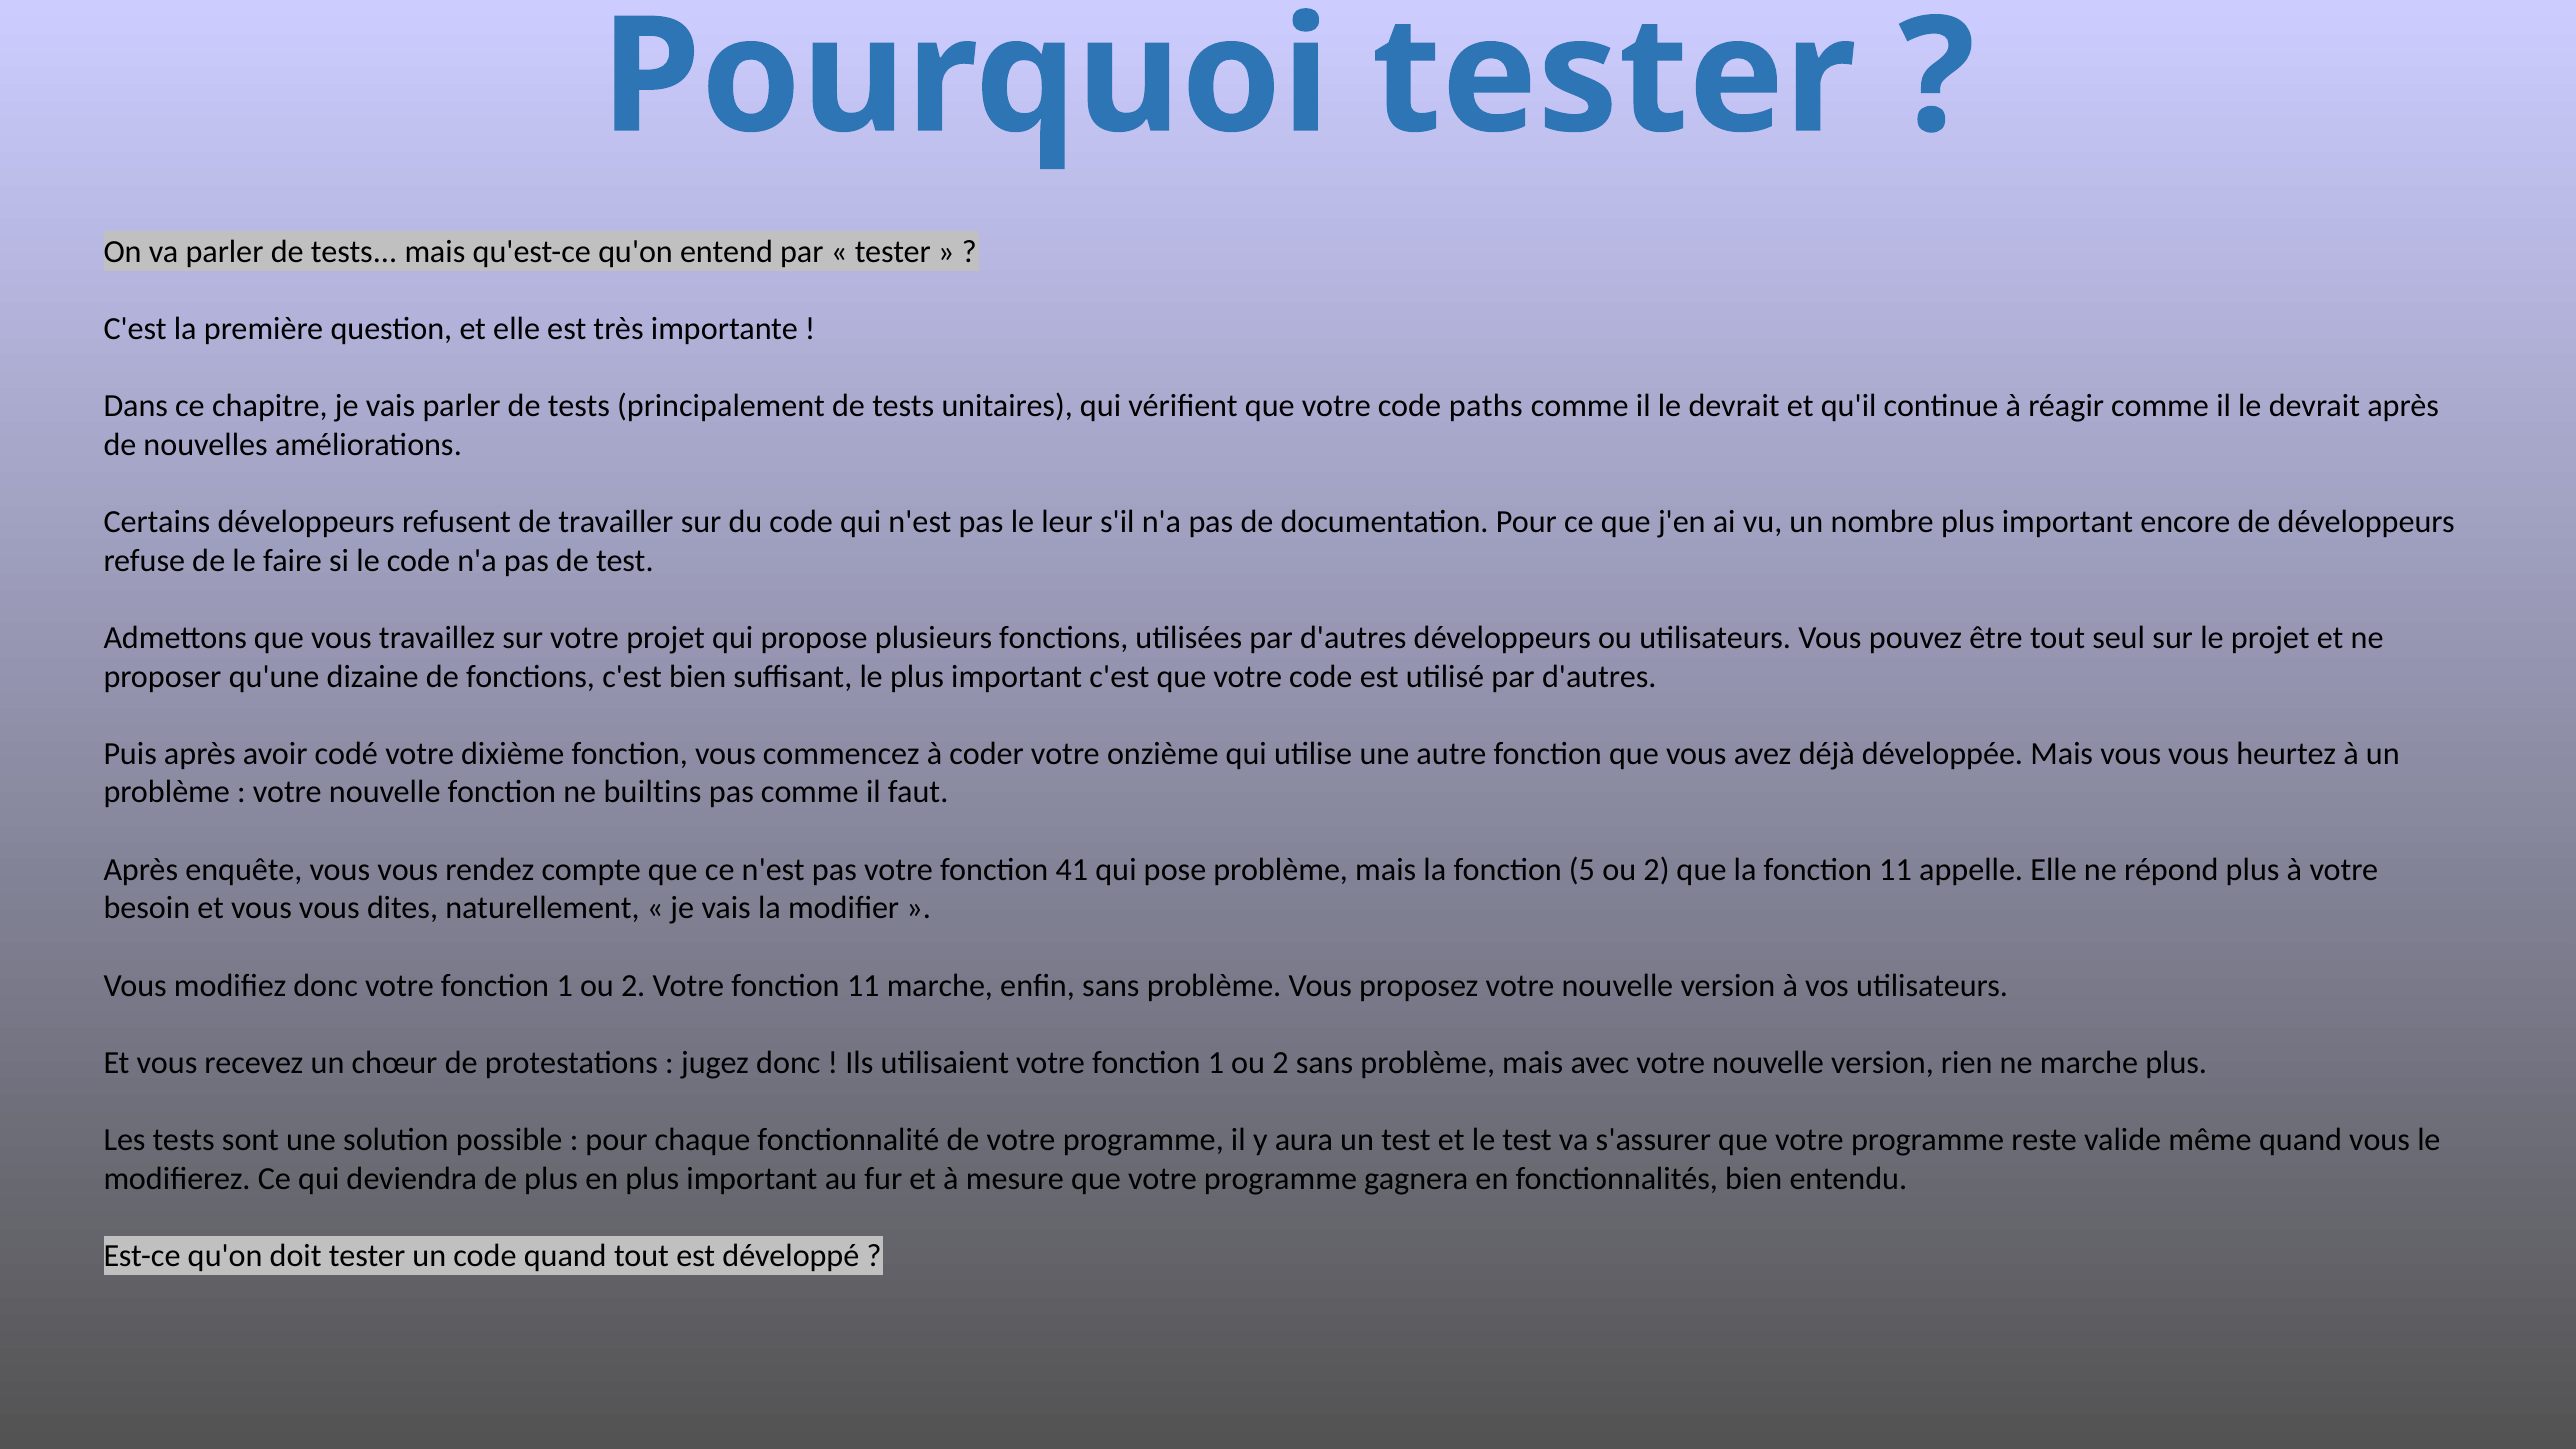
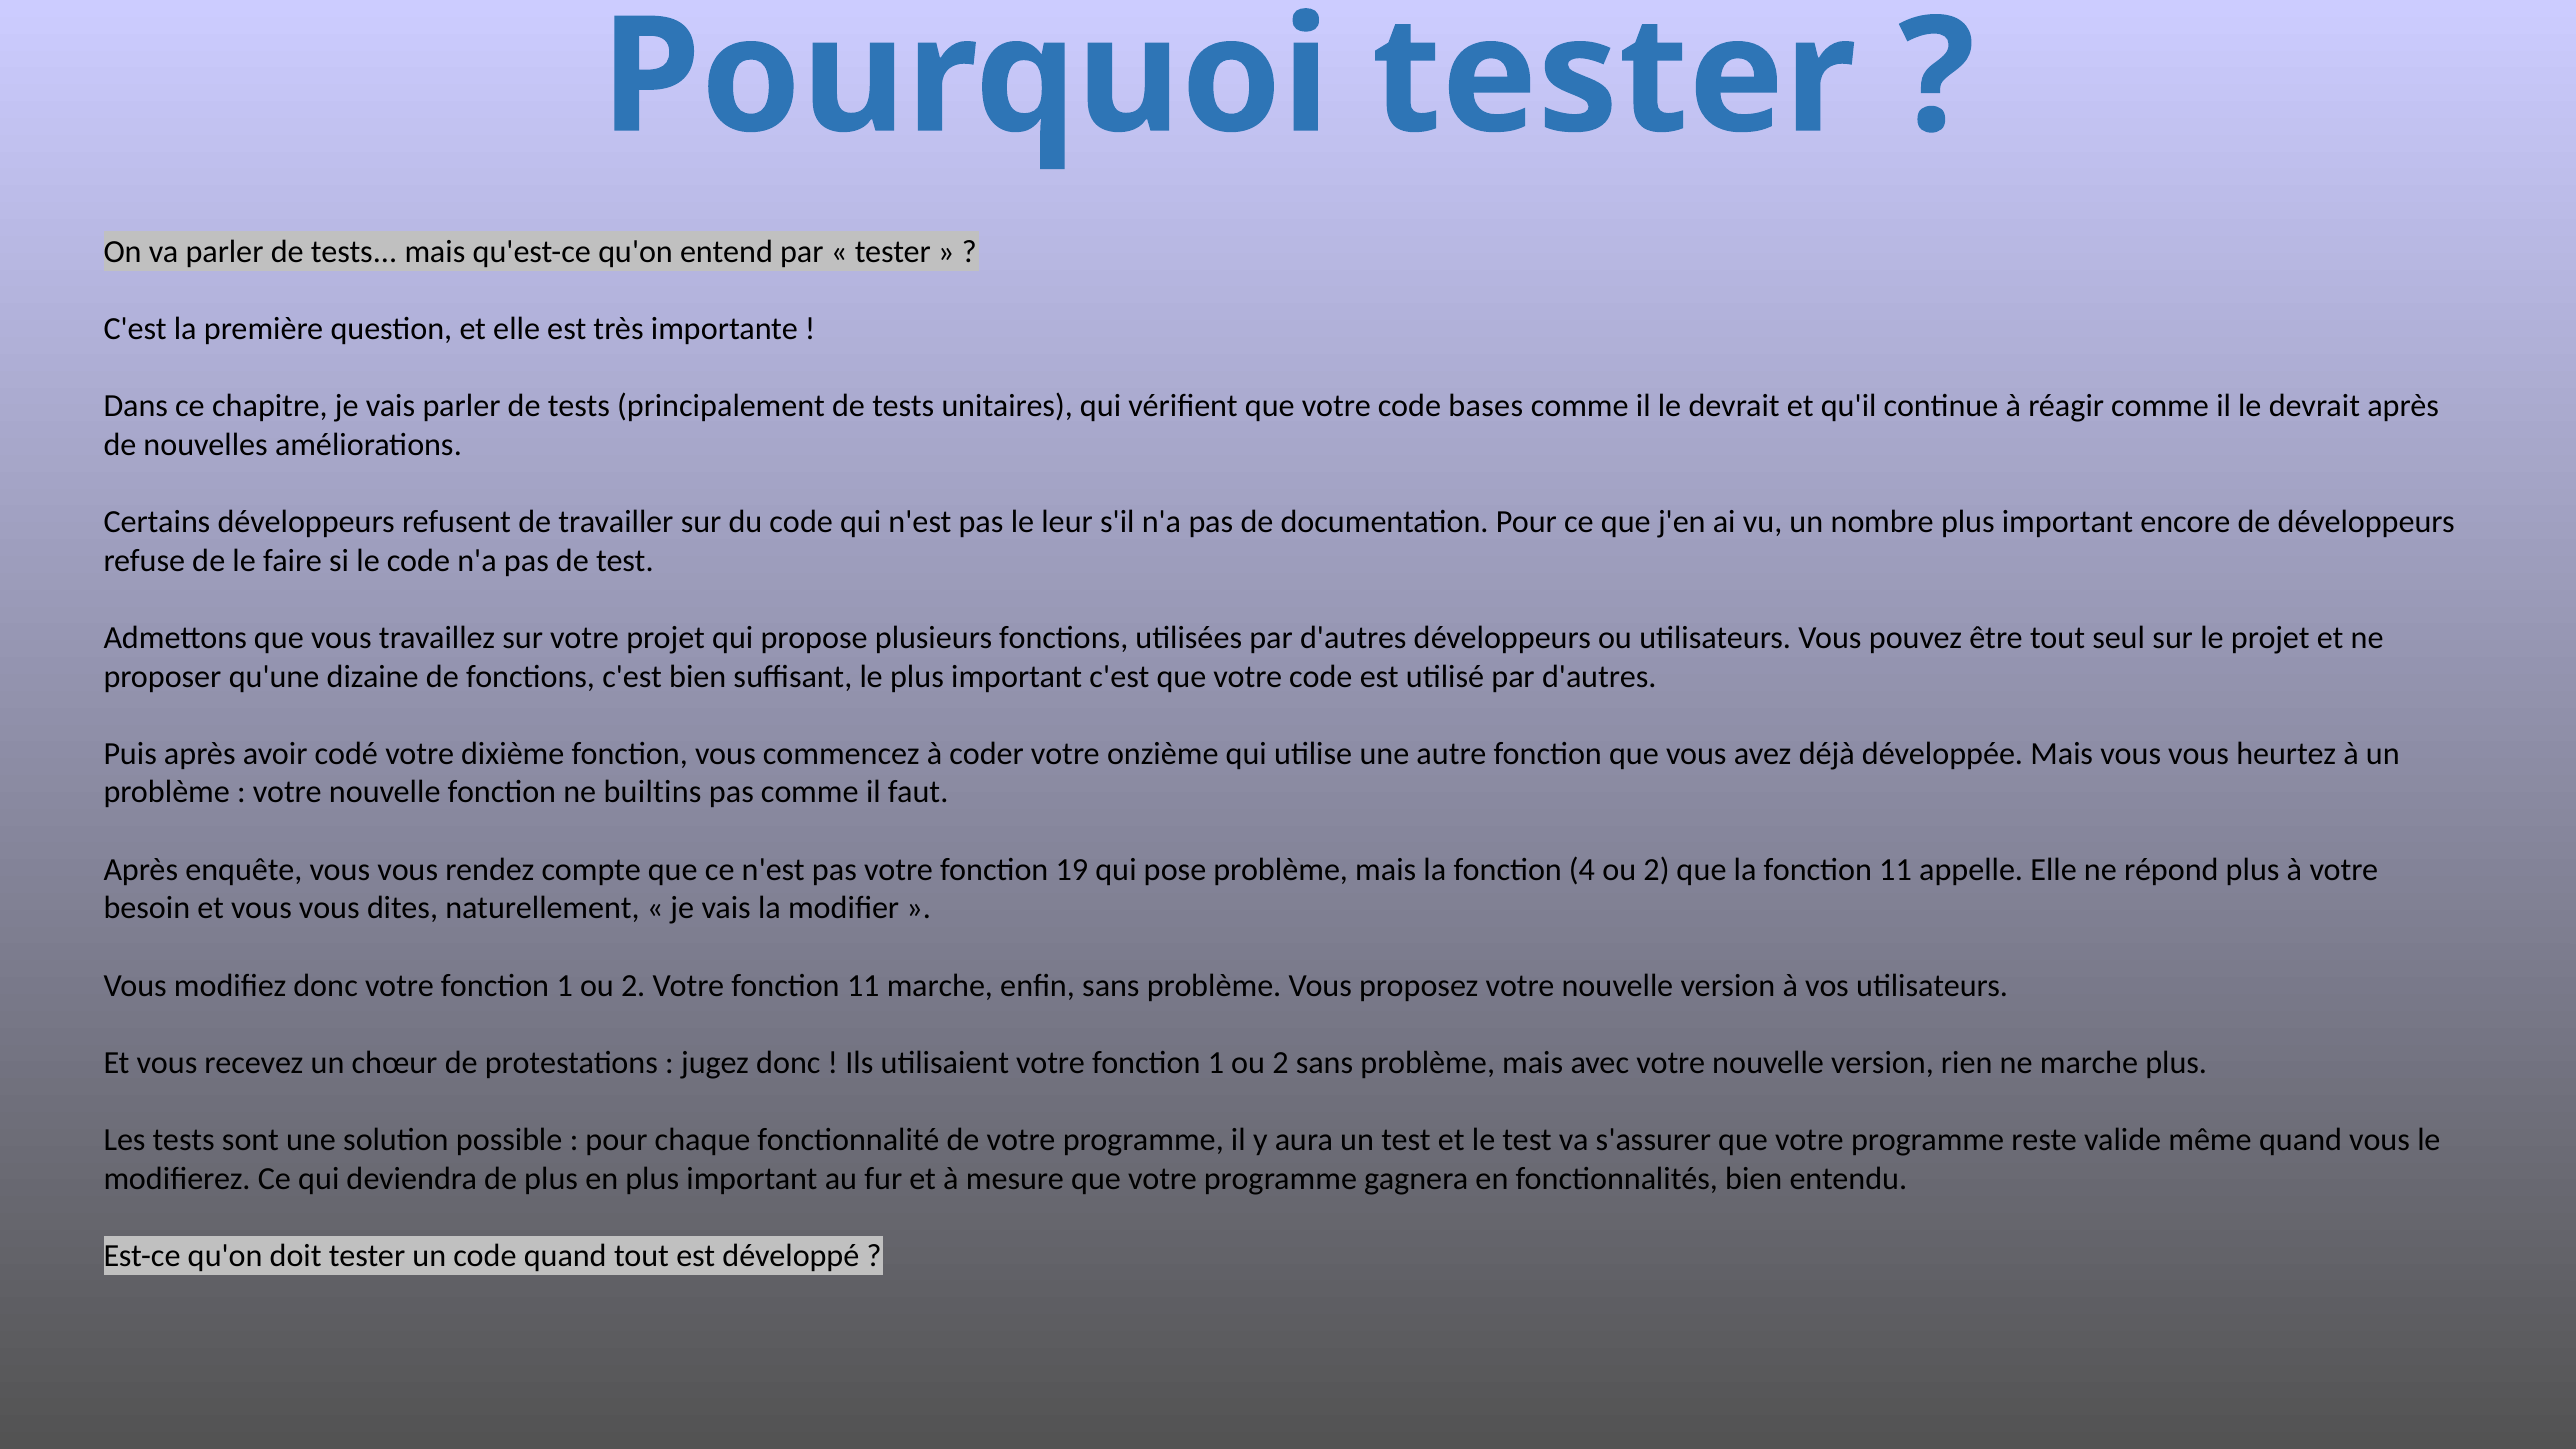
paths: paths -> bases (1486, 406)
41: 41 -> 19 (1072, 870)
5: 5 -> 4 (1582, 870)
